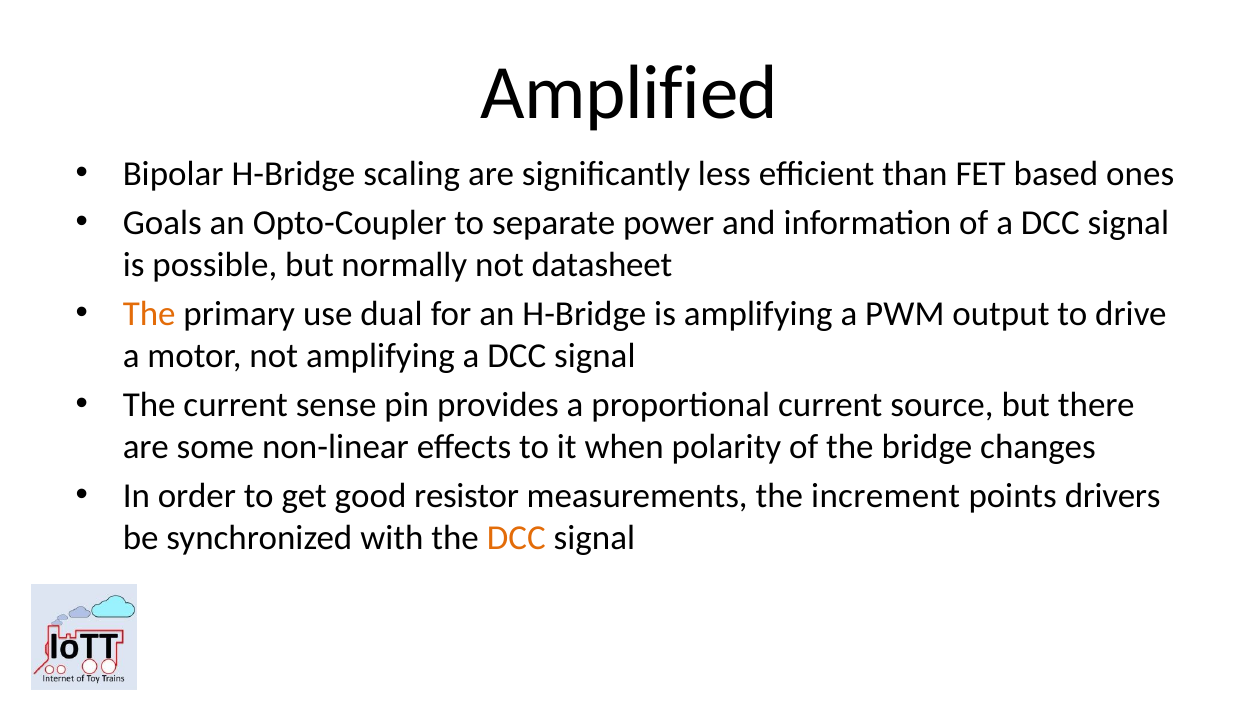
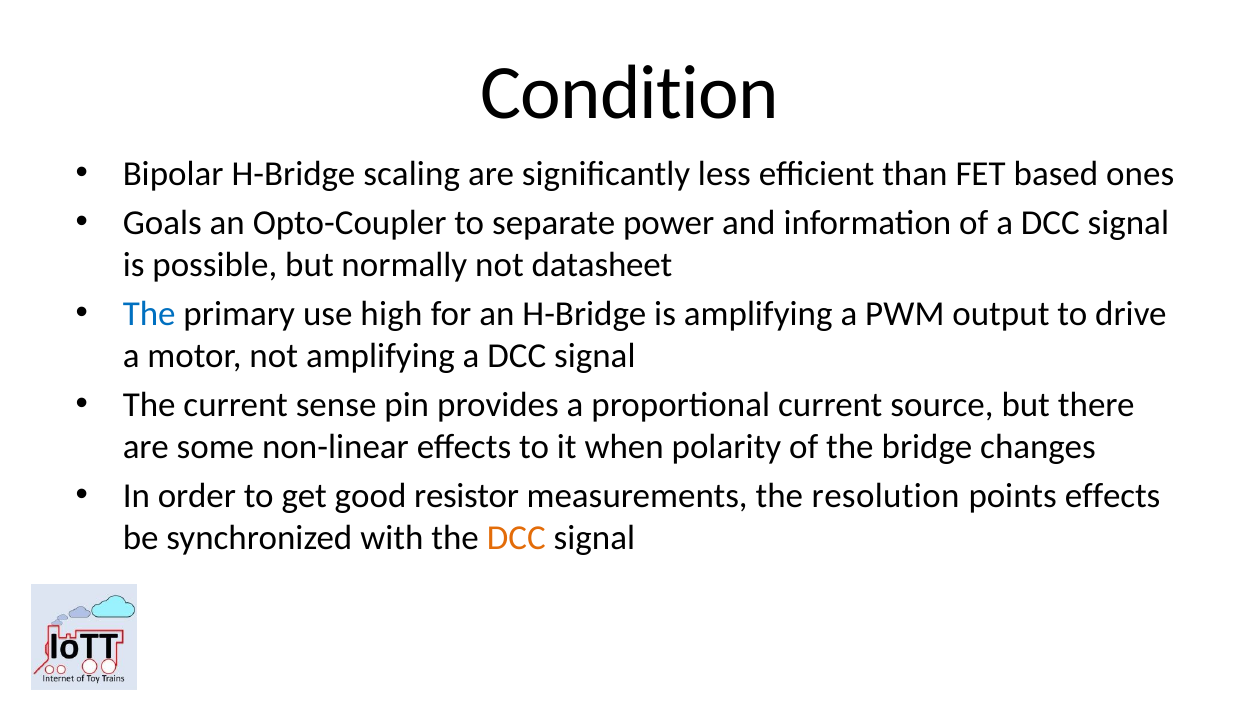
Amplified: Amplified -> Condition (630, 93)
The colour: orange -> blue (149, 314)
dual: dual -> high (391, 314)
increment: increment -> resolution (886, 496)
points drivers: drivers -> effects (1113, 496)
